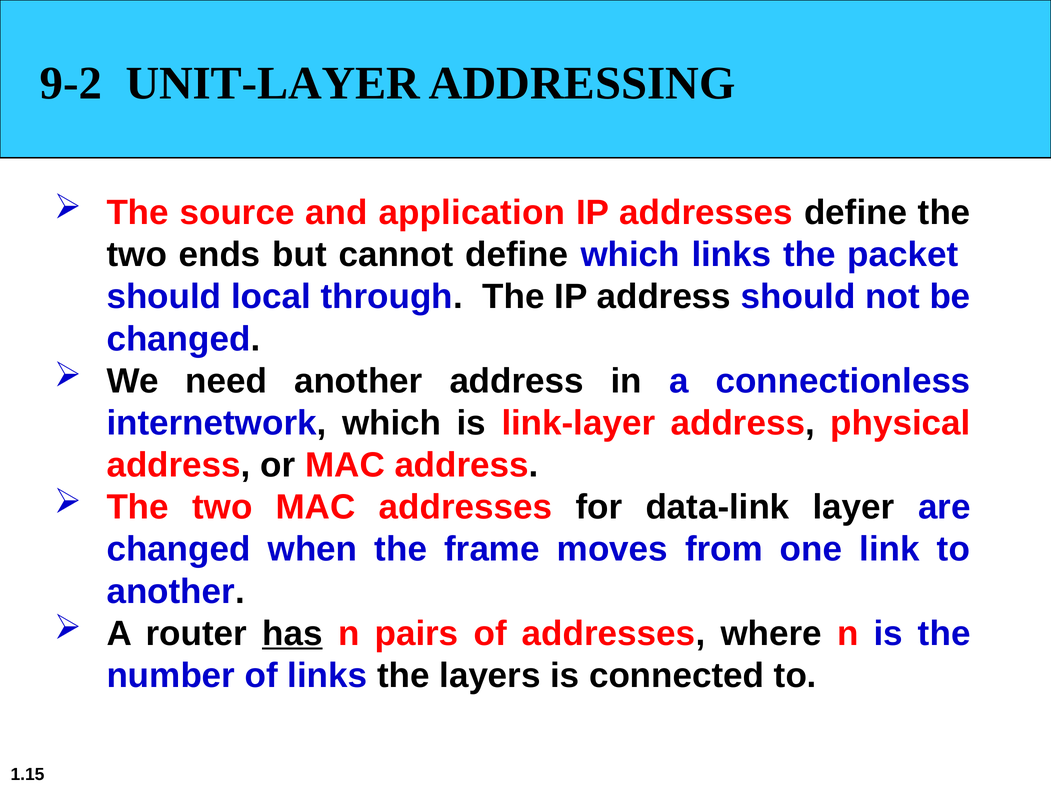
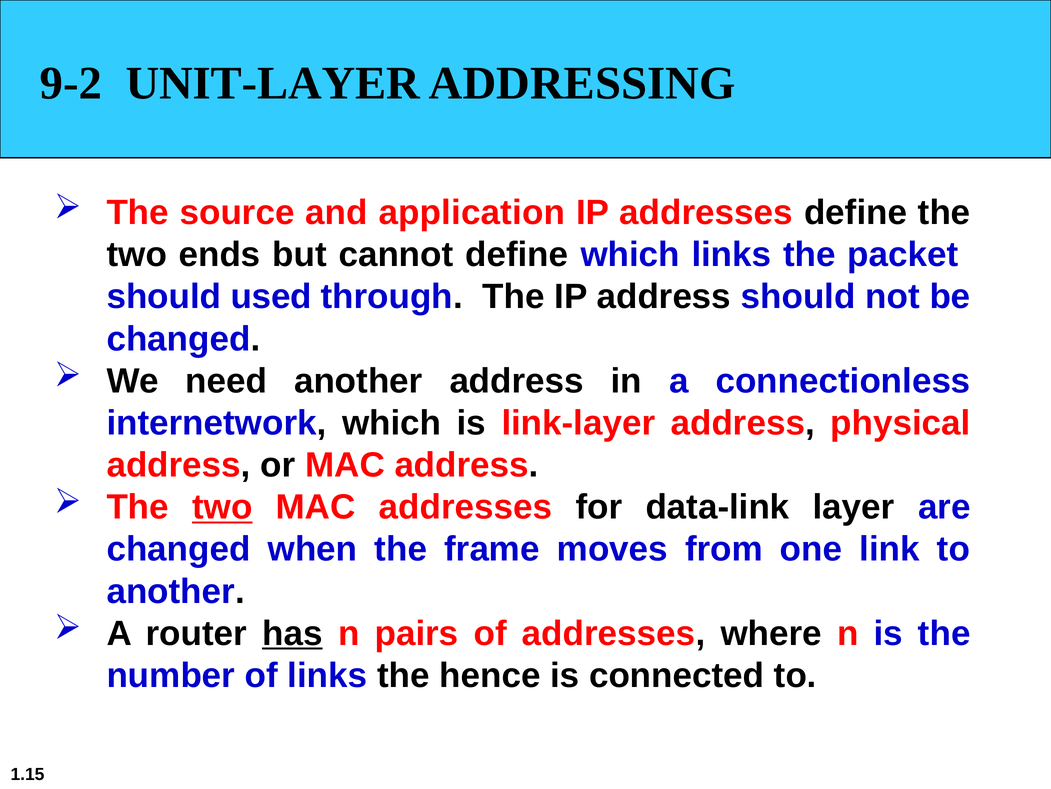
local: local -> used (271, 297)
two underline: none -> present (222, 507)
layers: layers -> hence (490, 675)
